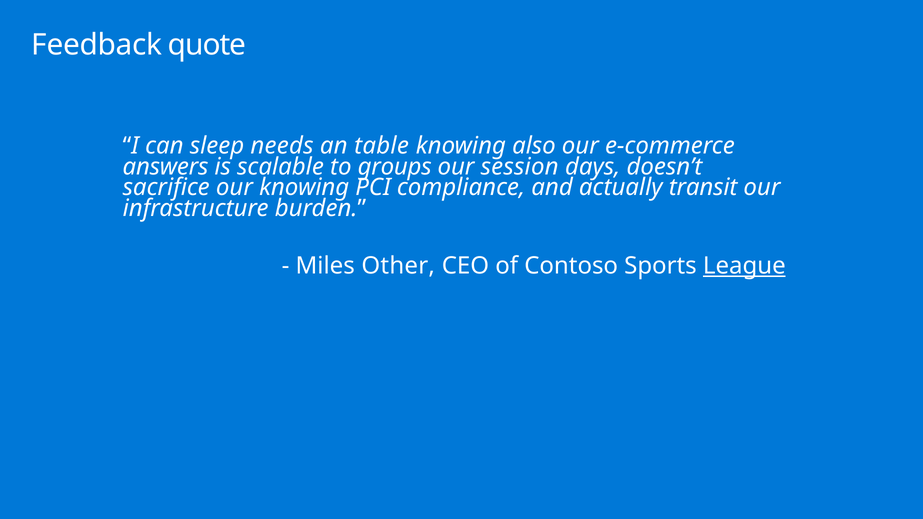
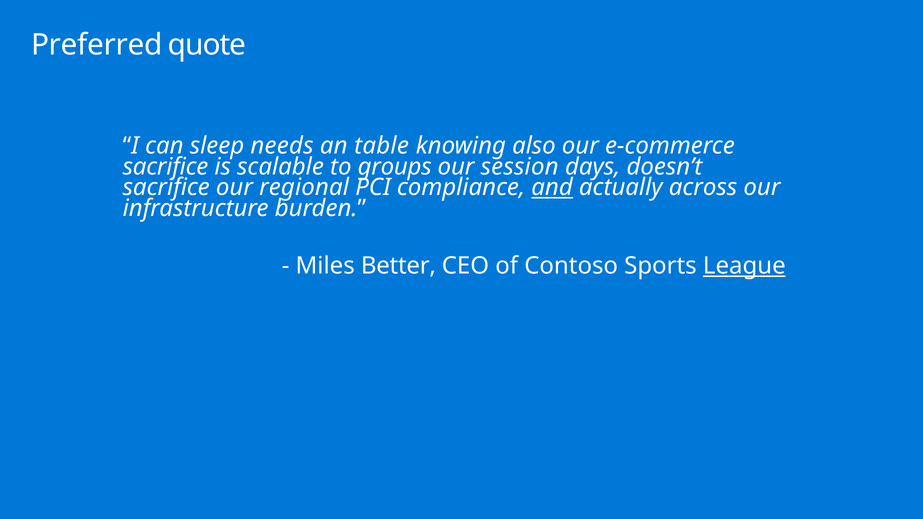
Feedback: Feedback -> Preferred (97, 45)
answers: answers -> sacrifice (166, 167)
our knowing: knowing -> regional (304, 188)
and underline: none -> present (552, 188)
transit: transit -> across (703, 188)
Other: Other -> Better (398, 266)
